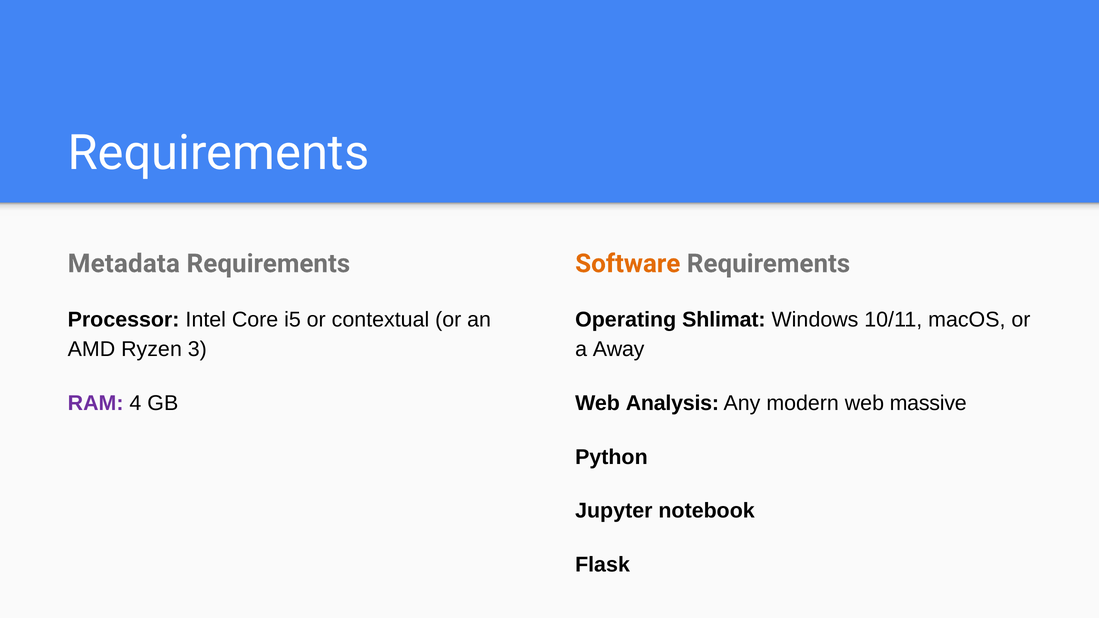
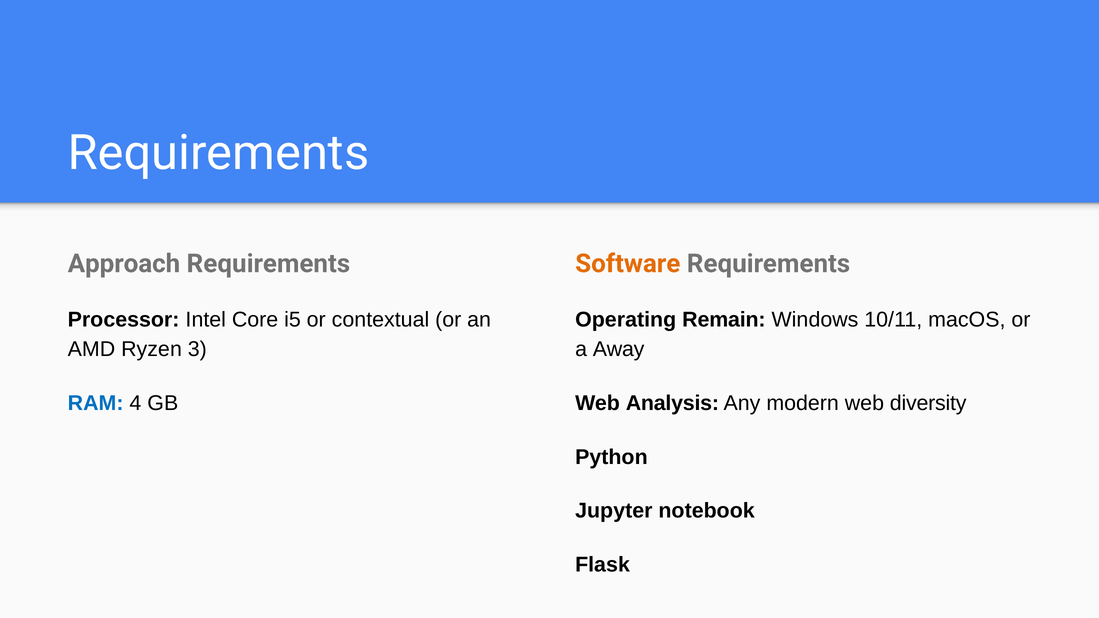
Metadata: Metadata -> Approach (124, 264)
Shlimat: Shlimat -> Remain (724, 320)
RAM colour: purple -> blue (96, 403)
massive: massive -> diversity (928, 403)
